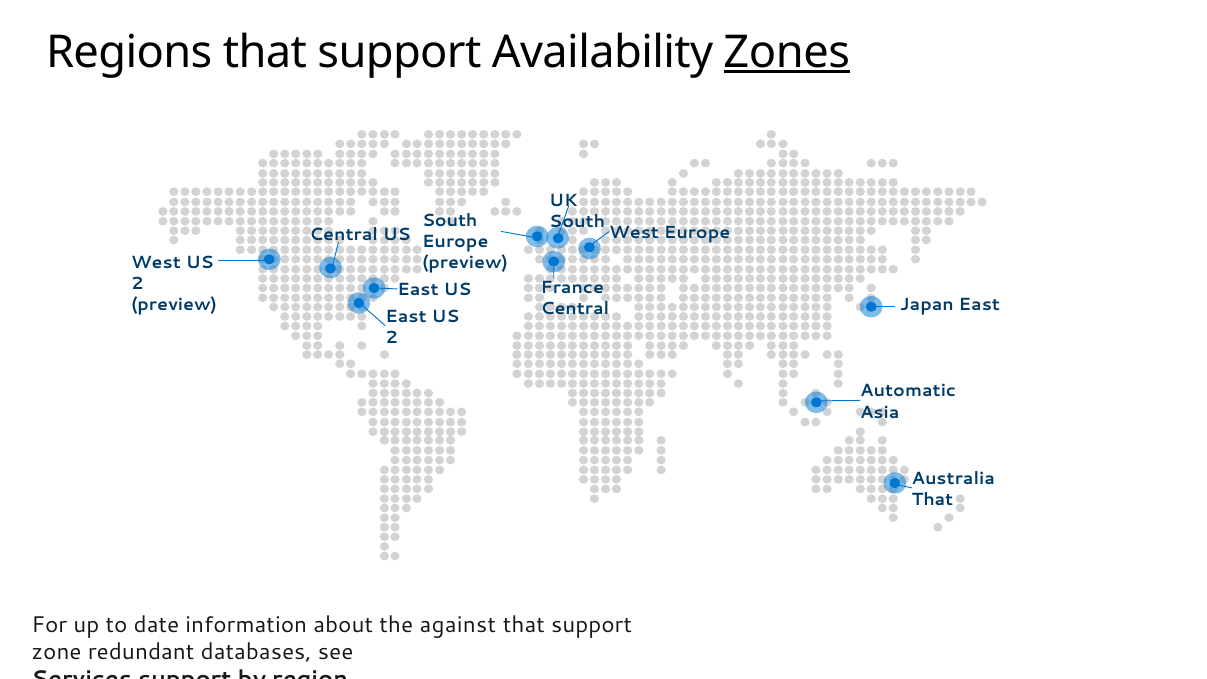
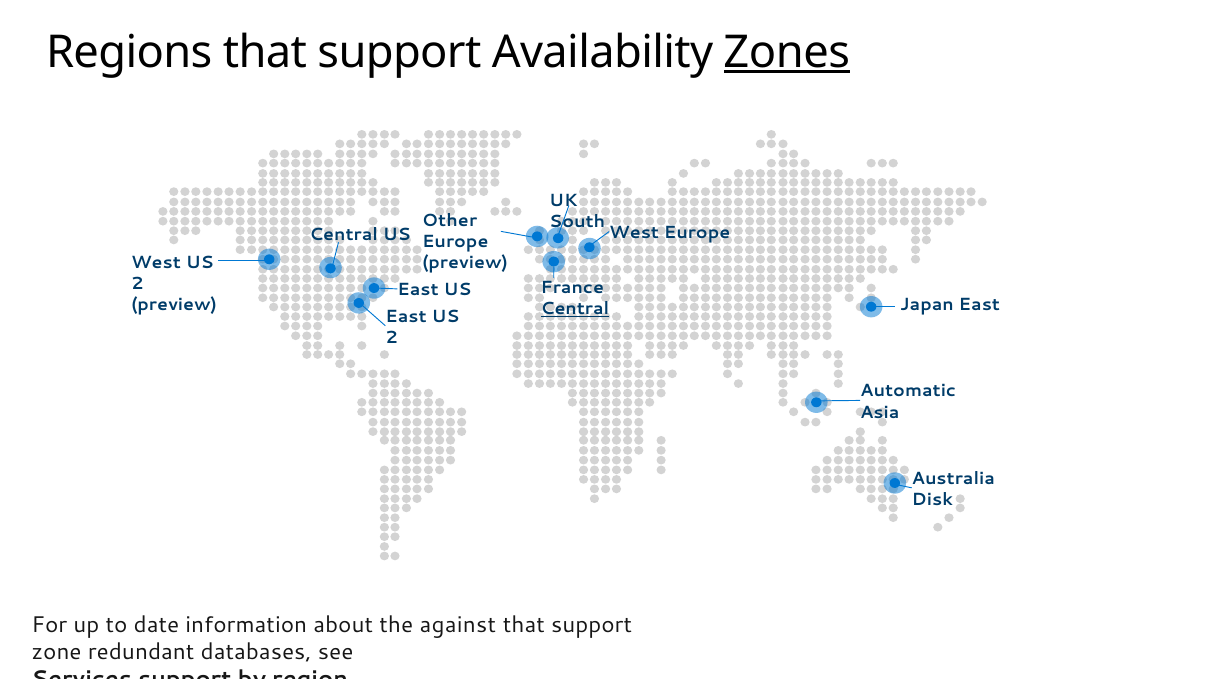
South: South -> Other (450, 221)
Central underline: none -> present (575, 309)
That: That -> Disk (932, 500)
